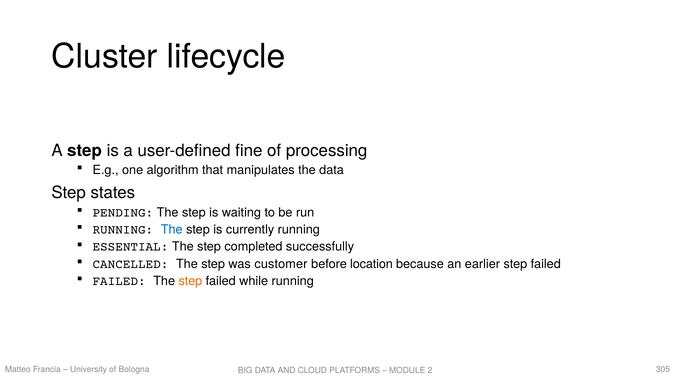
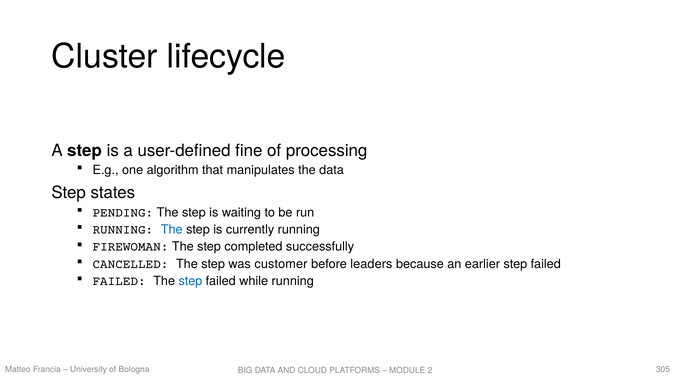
ESSENTIAL: ESSENTIAL -> FIREWOMAN (130, 247)
location: location -> leaders (371, 264)
step colour: orange -> blue (190, 281)
